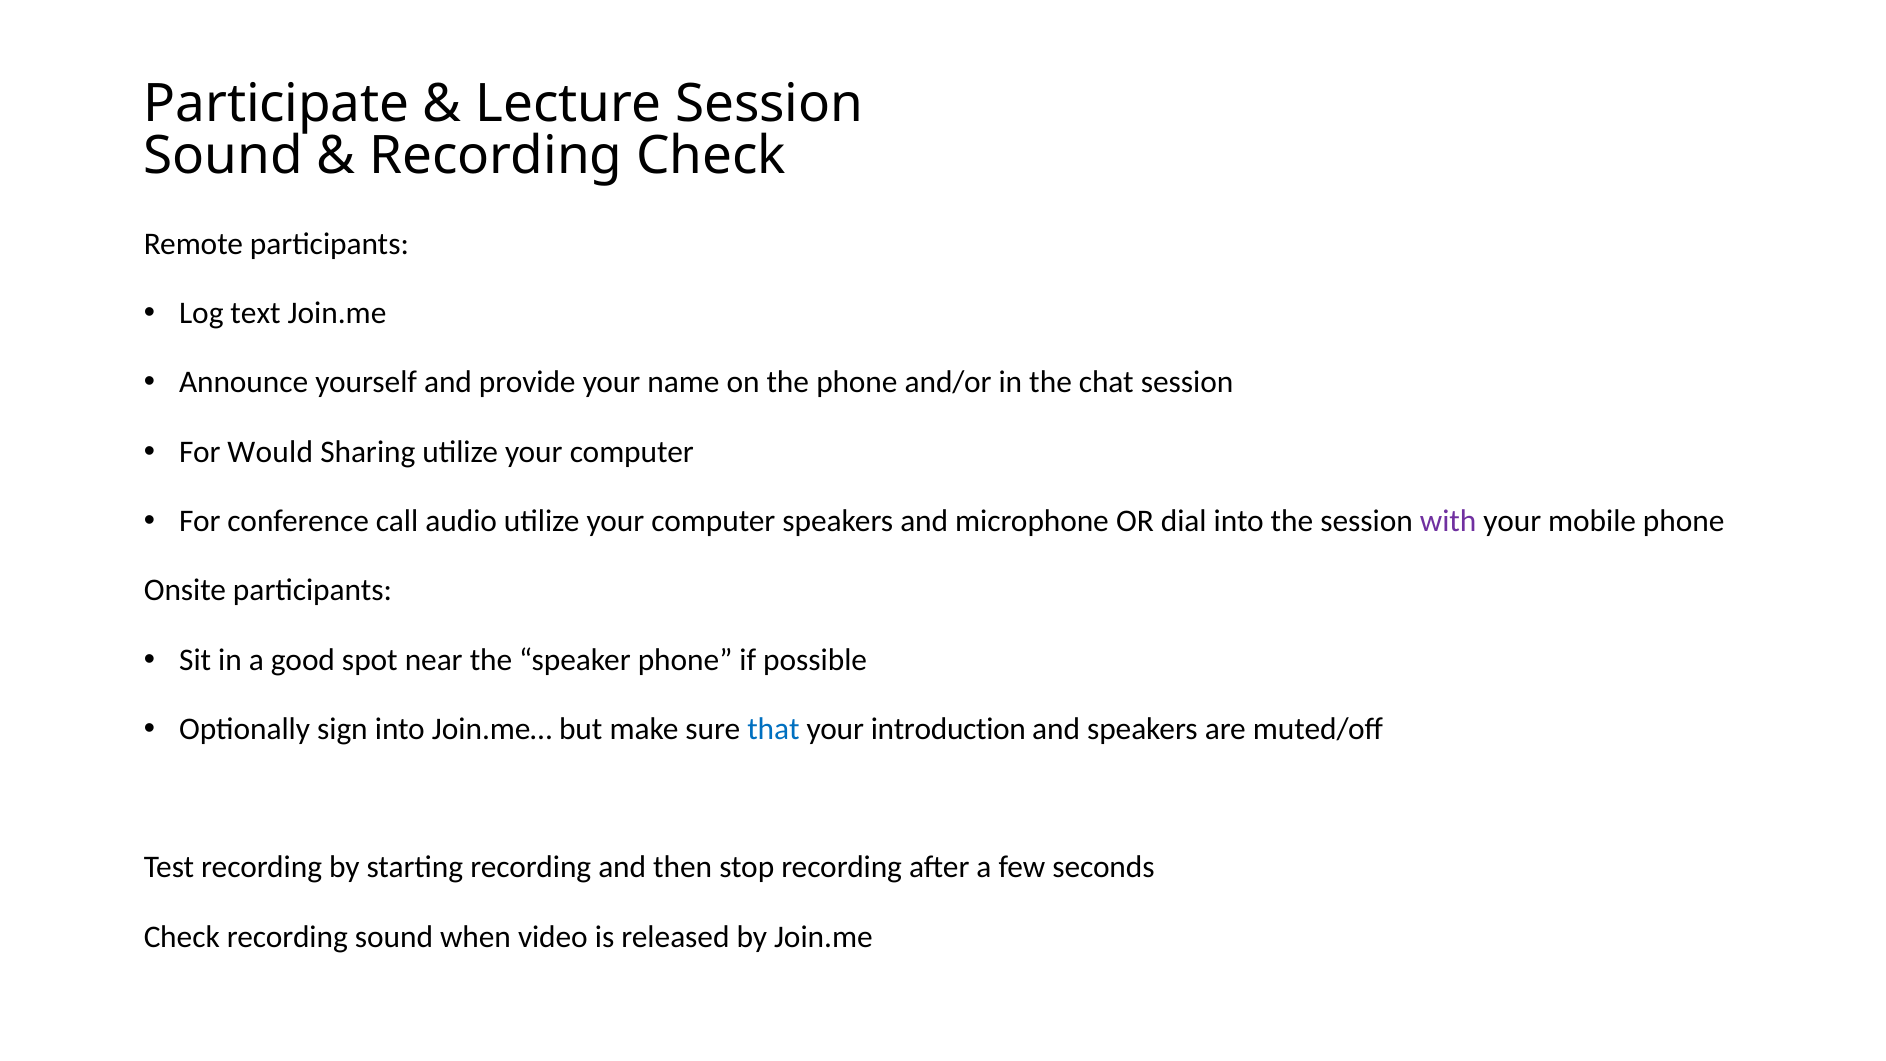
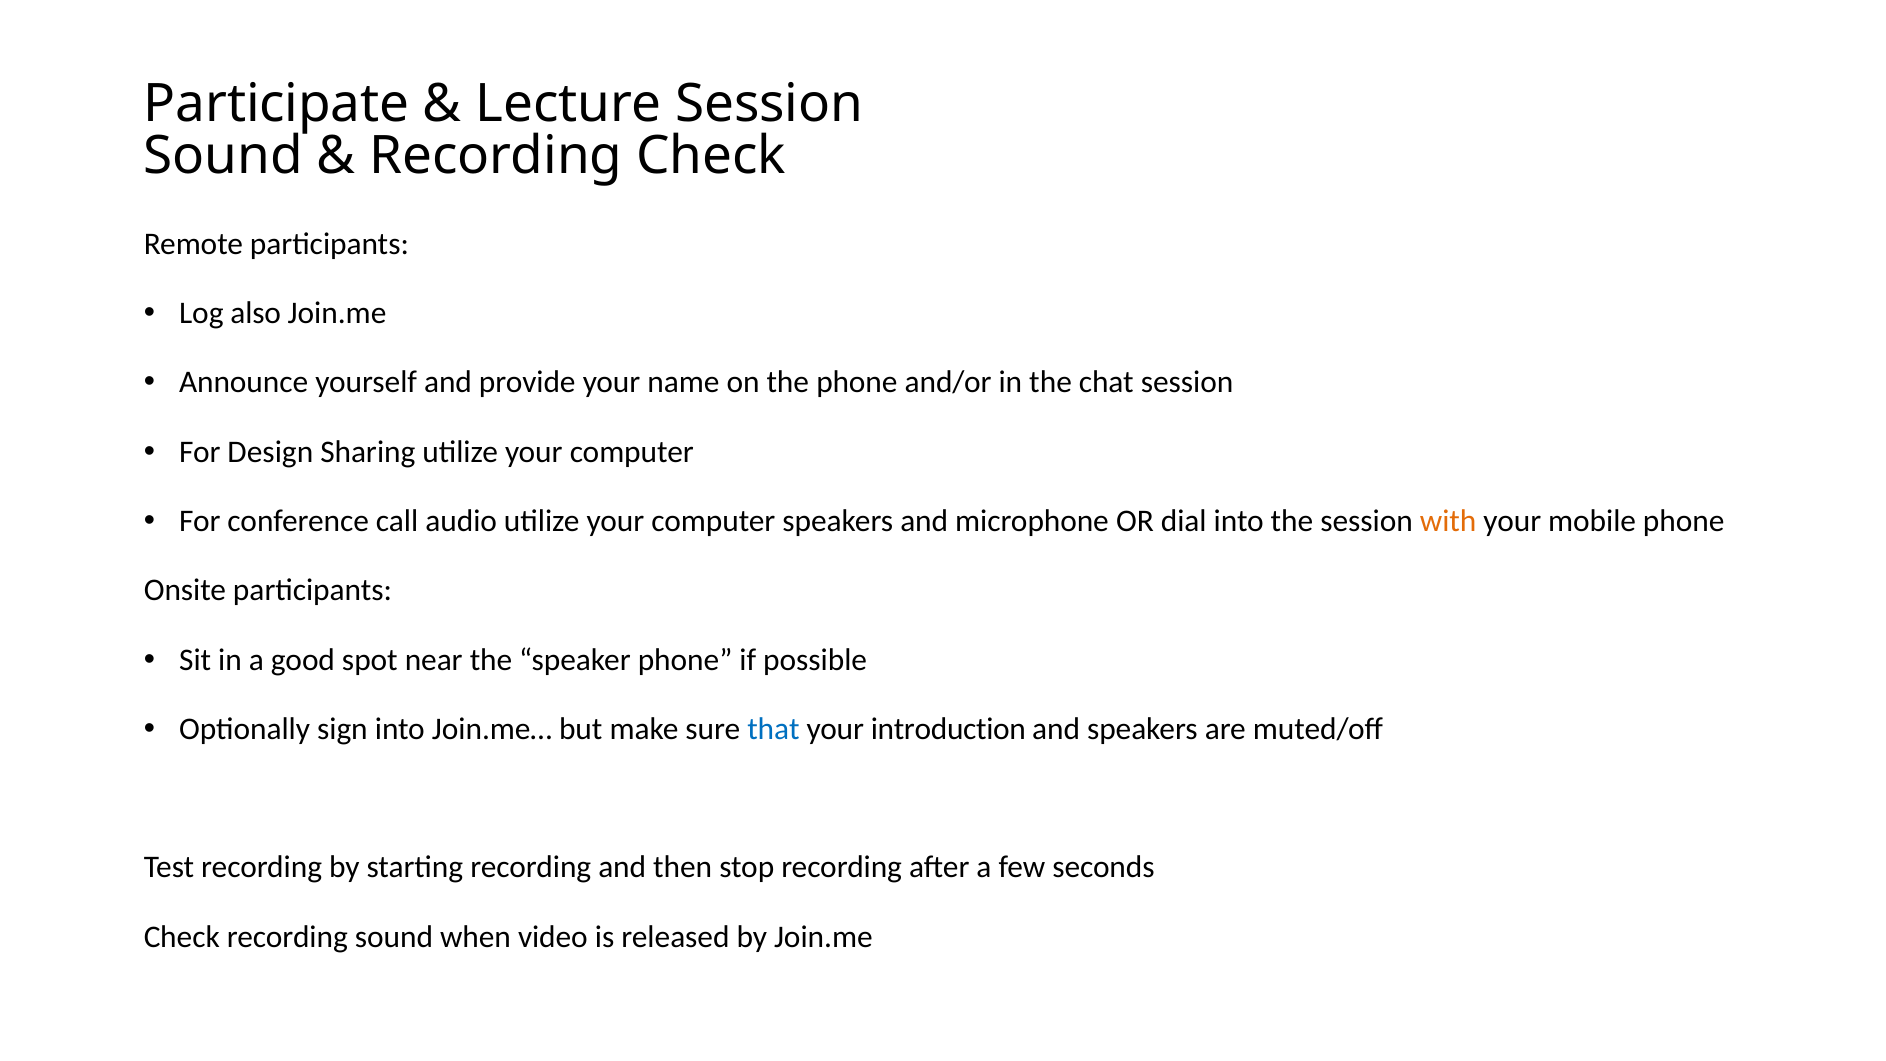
text: text -> also (256, 313)
Would: Would -> Design (270, 452)
with colour: purple -> orange (1448, 521)
